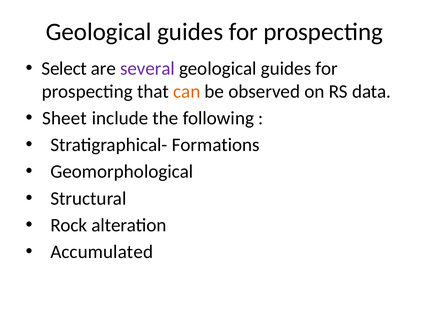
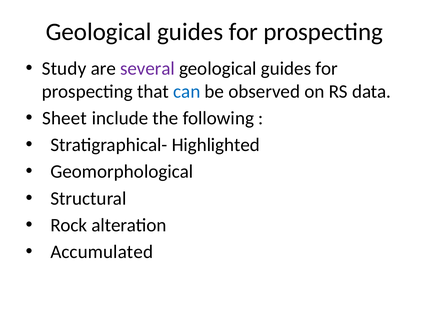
Select: Select -> Study (64, 69)
can colour: orange -> blue (187, 91)
Formations: Formations -> Highlighted (216, 145)
